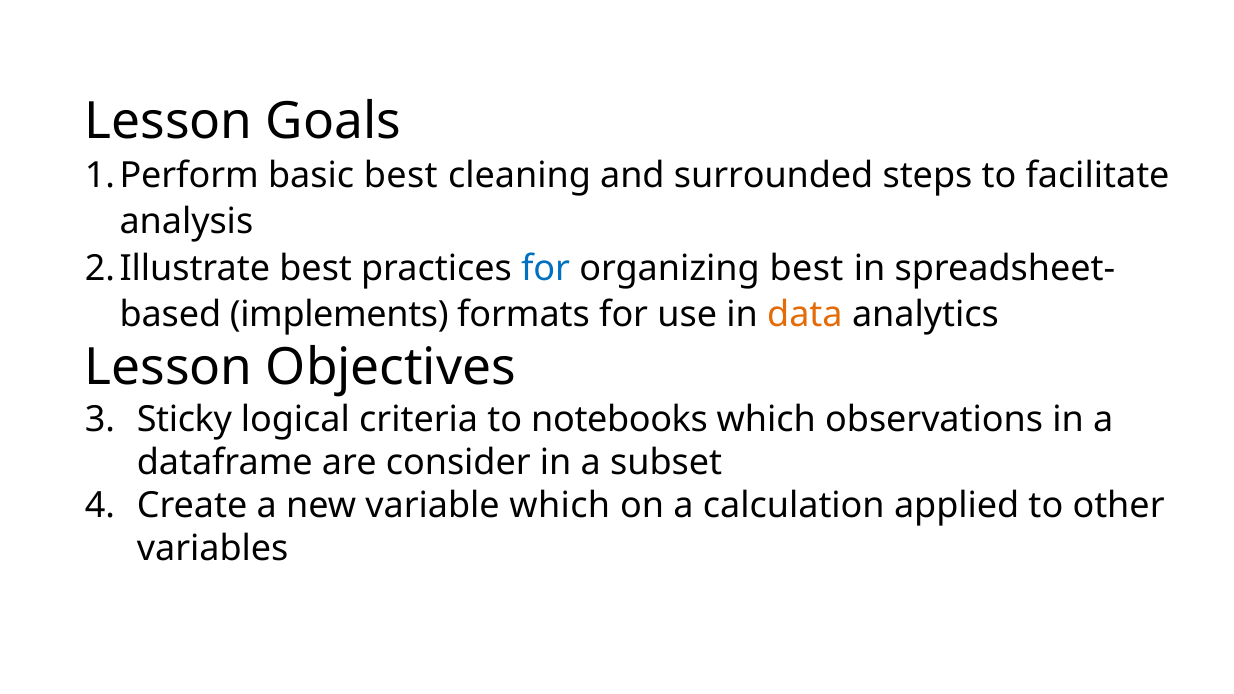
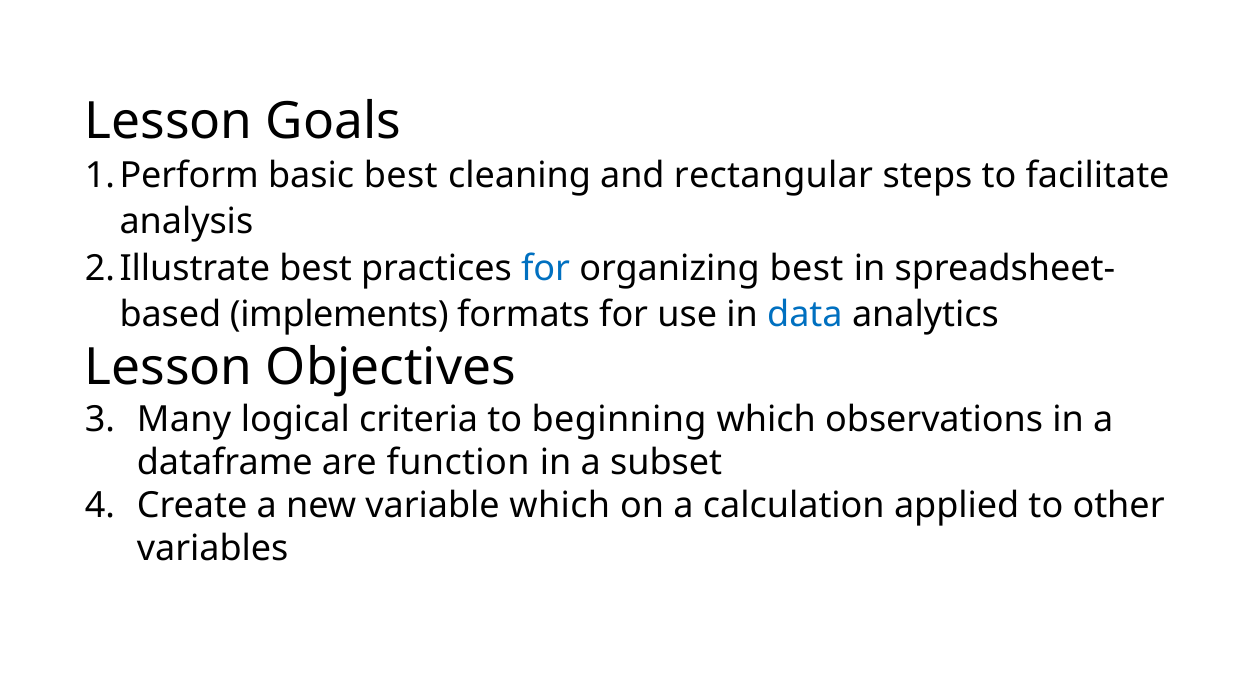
surrounded: surrounded -> rectangular (773, 176)
data colour: orange -> blue (805, 315)
Sticky: Sticky -> Many (184, 419)
notebooks: notebooks -> beginning (619, 419)
consider: consider -> function (458, 463)
